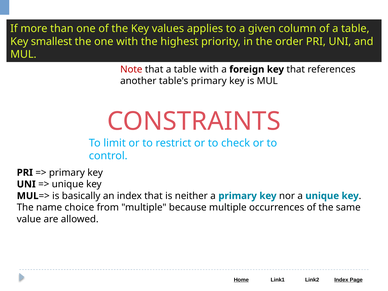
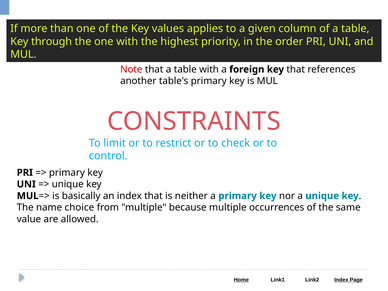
smallest: smallest -> through (52, 41)
